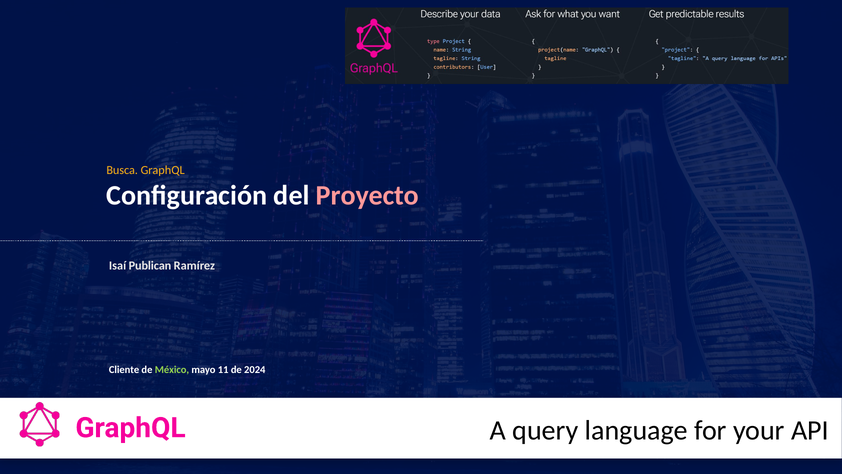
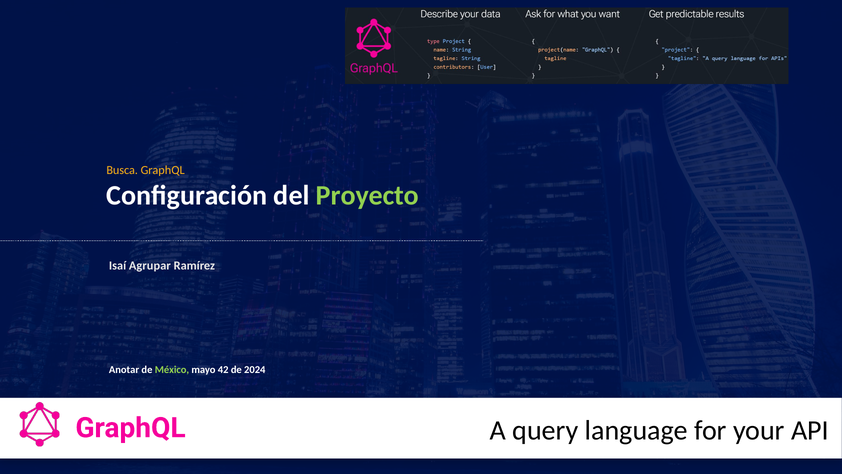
Proyecto colour: pink -> light green (367, 195)
Publican: Publican -> Agrupar (150, 265)
Cliente: Cliente -> Anotar (124, 369)
11: 11 -> 42 (223, 369)
